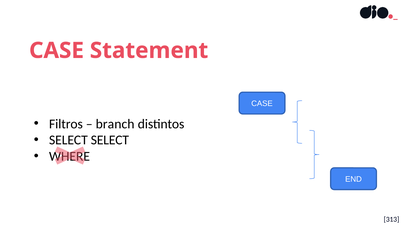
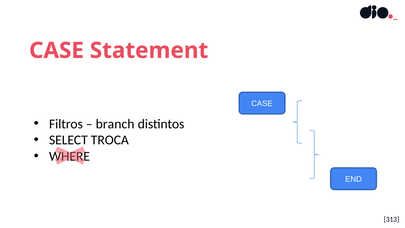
SELECT SELECT: SELECT -> TROCA (110, 140)
